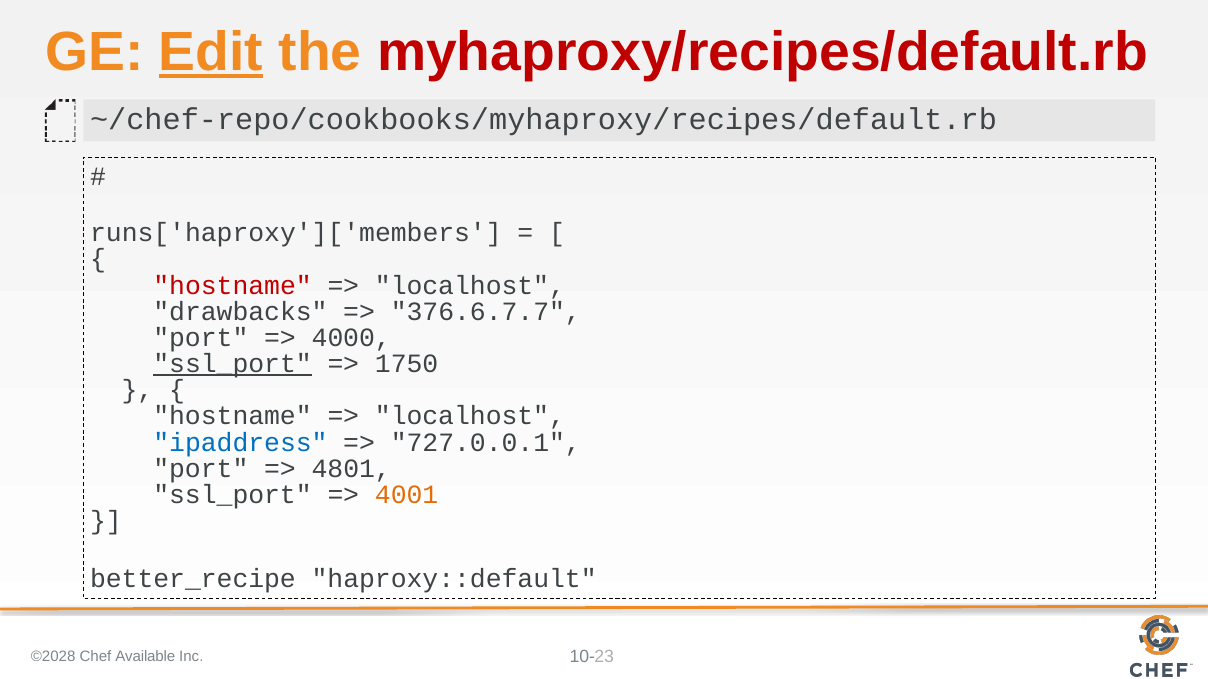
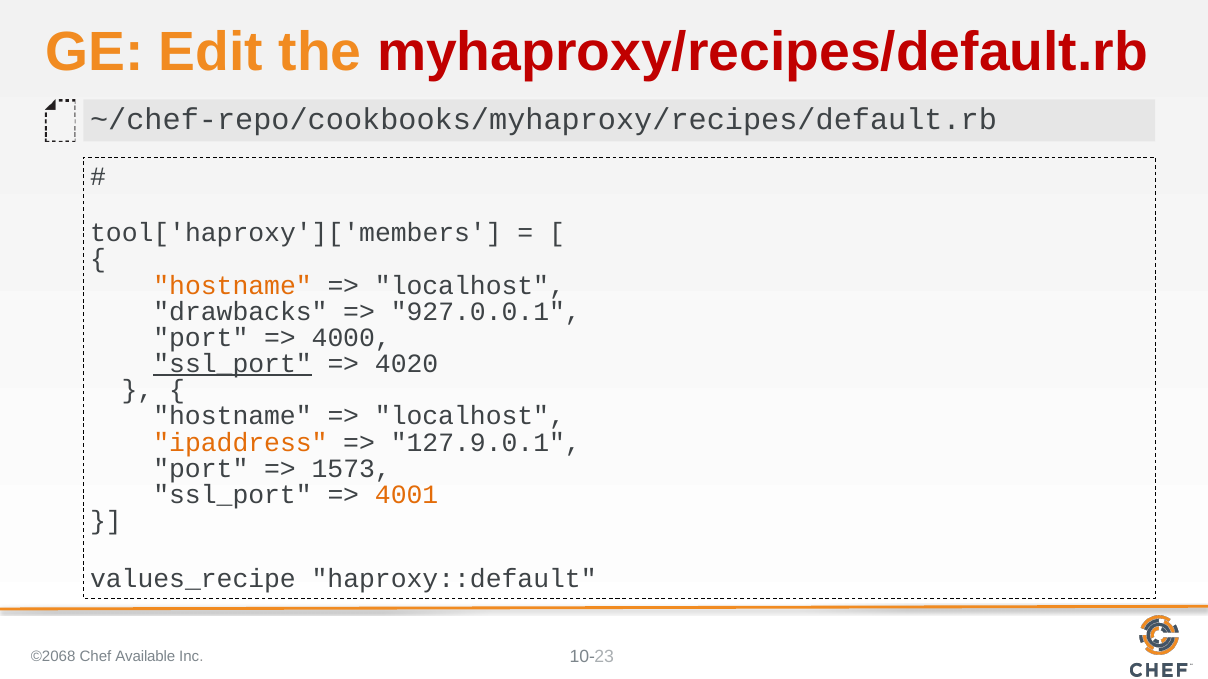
Edit underline: present -> none (211, 52)
runs['haproxy']['members: runs['haproxy']['members -> tool['haproxy']['members (296, 233)
hostname colour: red -> orange (233, 286)
376.6.7.7: 376.6.7.7 -> 927.0.0.1 (486, 312)
1750: 1750 -> 4020 (407, 364)
ipaddress colour: blue -> orange (240, 443)
727.0.0.1: 727.0.0.1 -> 127.9.0.1 (486, 443)
4801: 4801 -> 1573 (351, 469)
better_recipe: better_recipe -> values_recipe (193, 579)
©2028: ©2028 -> ©2068 (53, 657)
